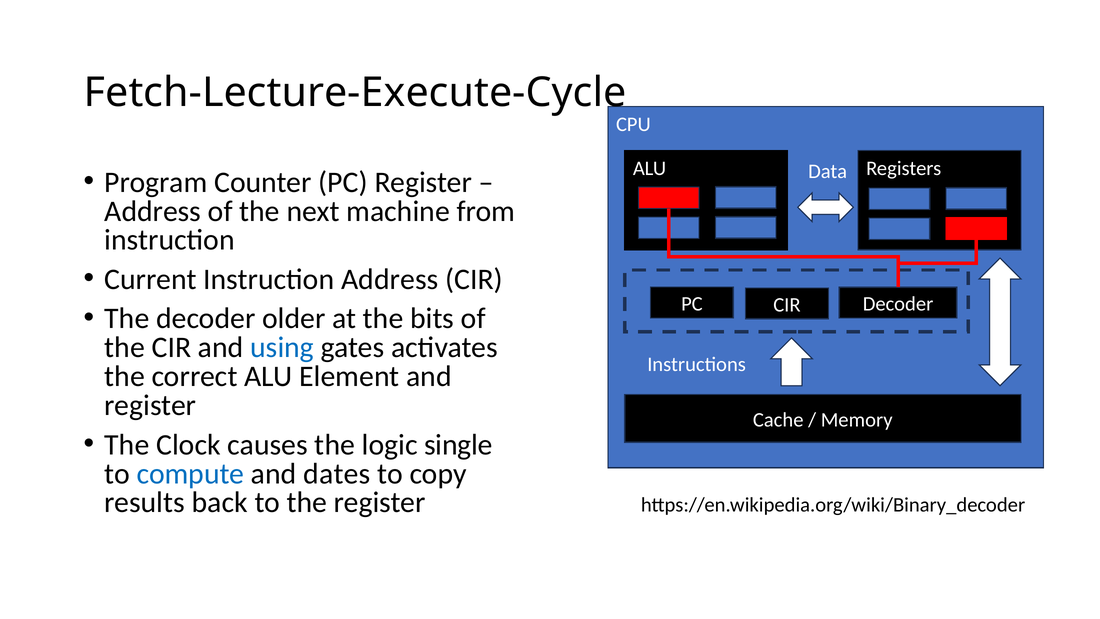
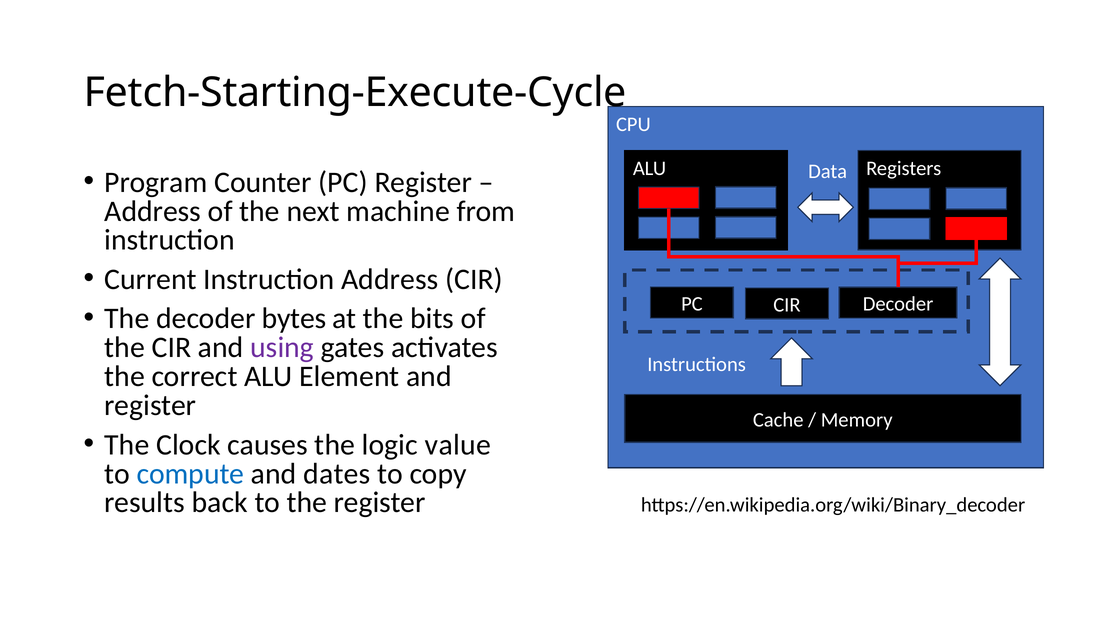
Fetch-Lecture-Execute-Cycle: Fetch-Lecture-Execute-Cycle -> Fetch-Starting-Execute-Cycle (355, 92)
older: older -> bytes (294, 319)
using colour: blue -> purple (282, 347)
single: single -> value (458, 445)
